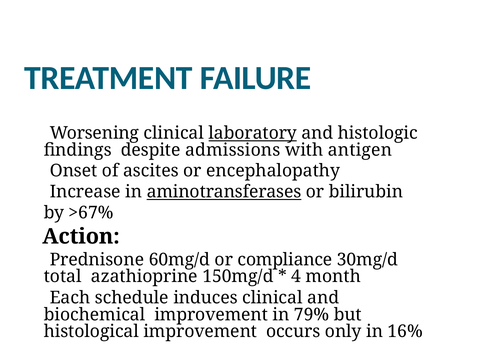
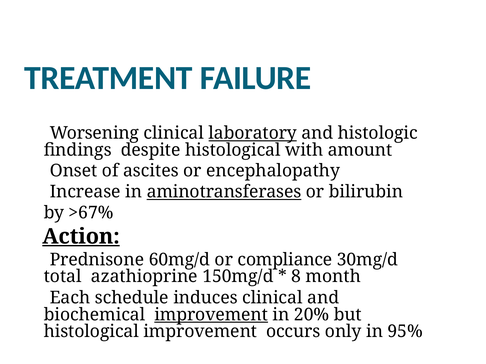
despite admissions: admissions -> histological (233, 150)
antigen: antigen -> amount (360, 150)
Action underline: none -> present (81, 237)
4: 4 -> 8 (296, 277)
improvement underline: none -> present (211, 315)
79%: 79% -> 20% (312, 315)
16%: 16% -> 95% (405, 332)
